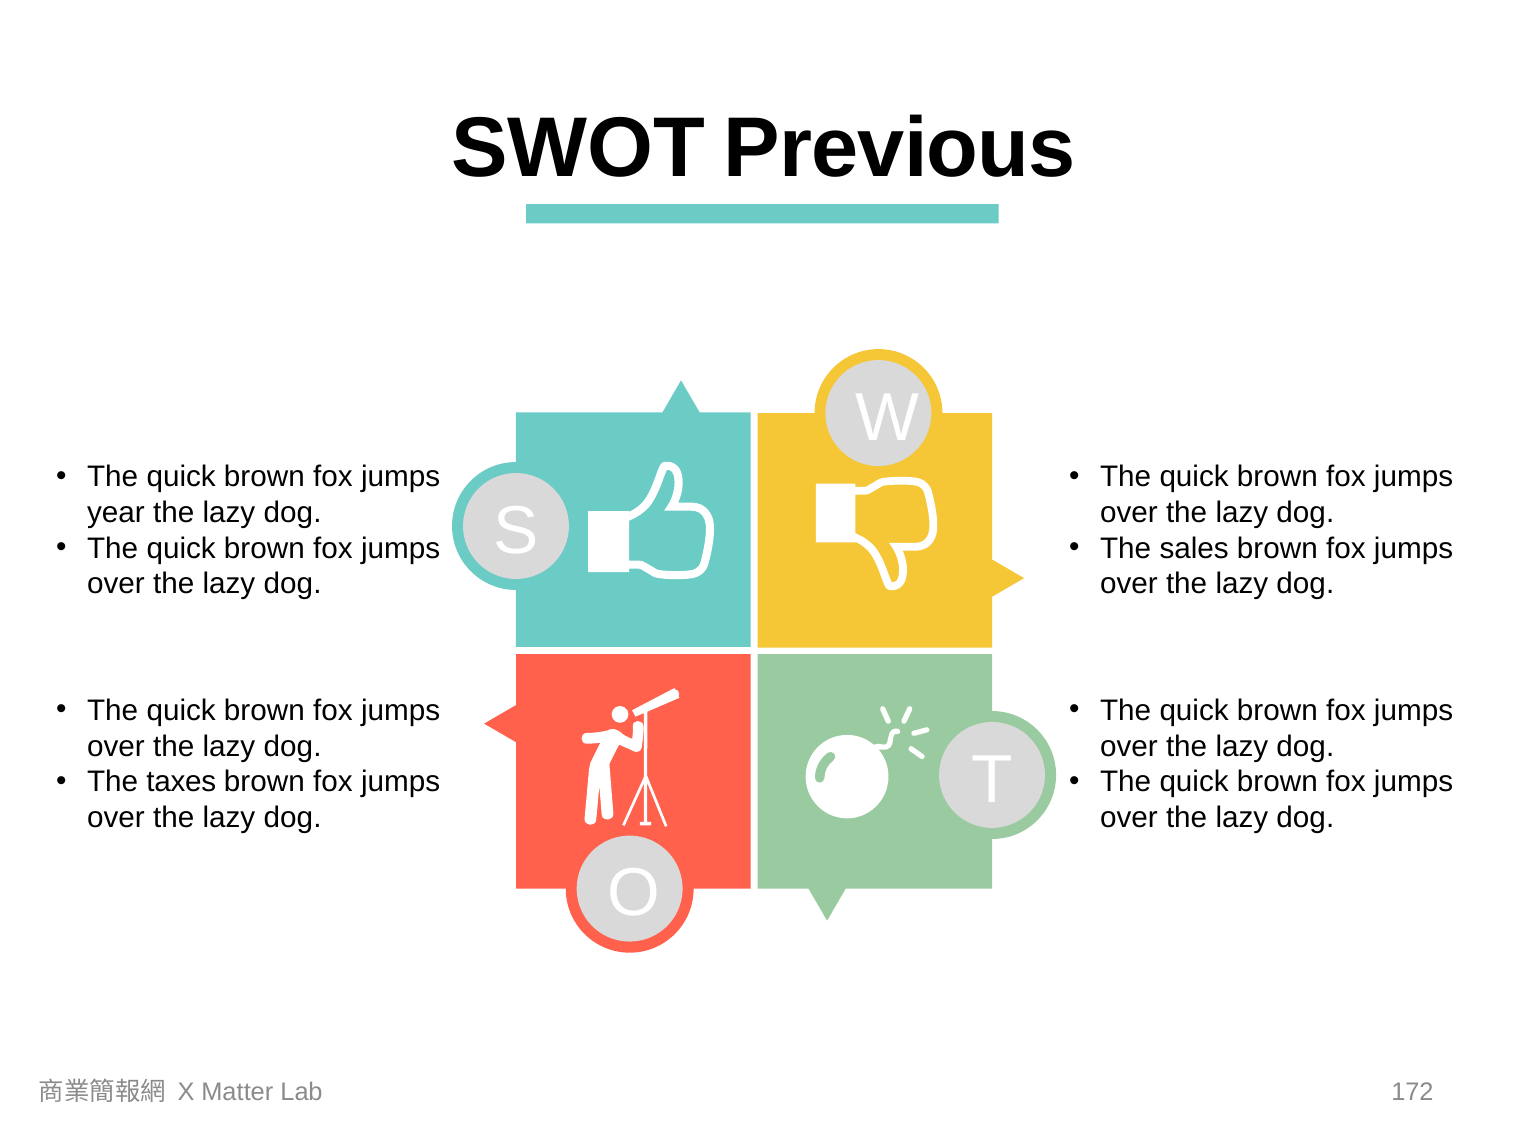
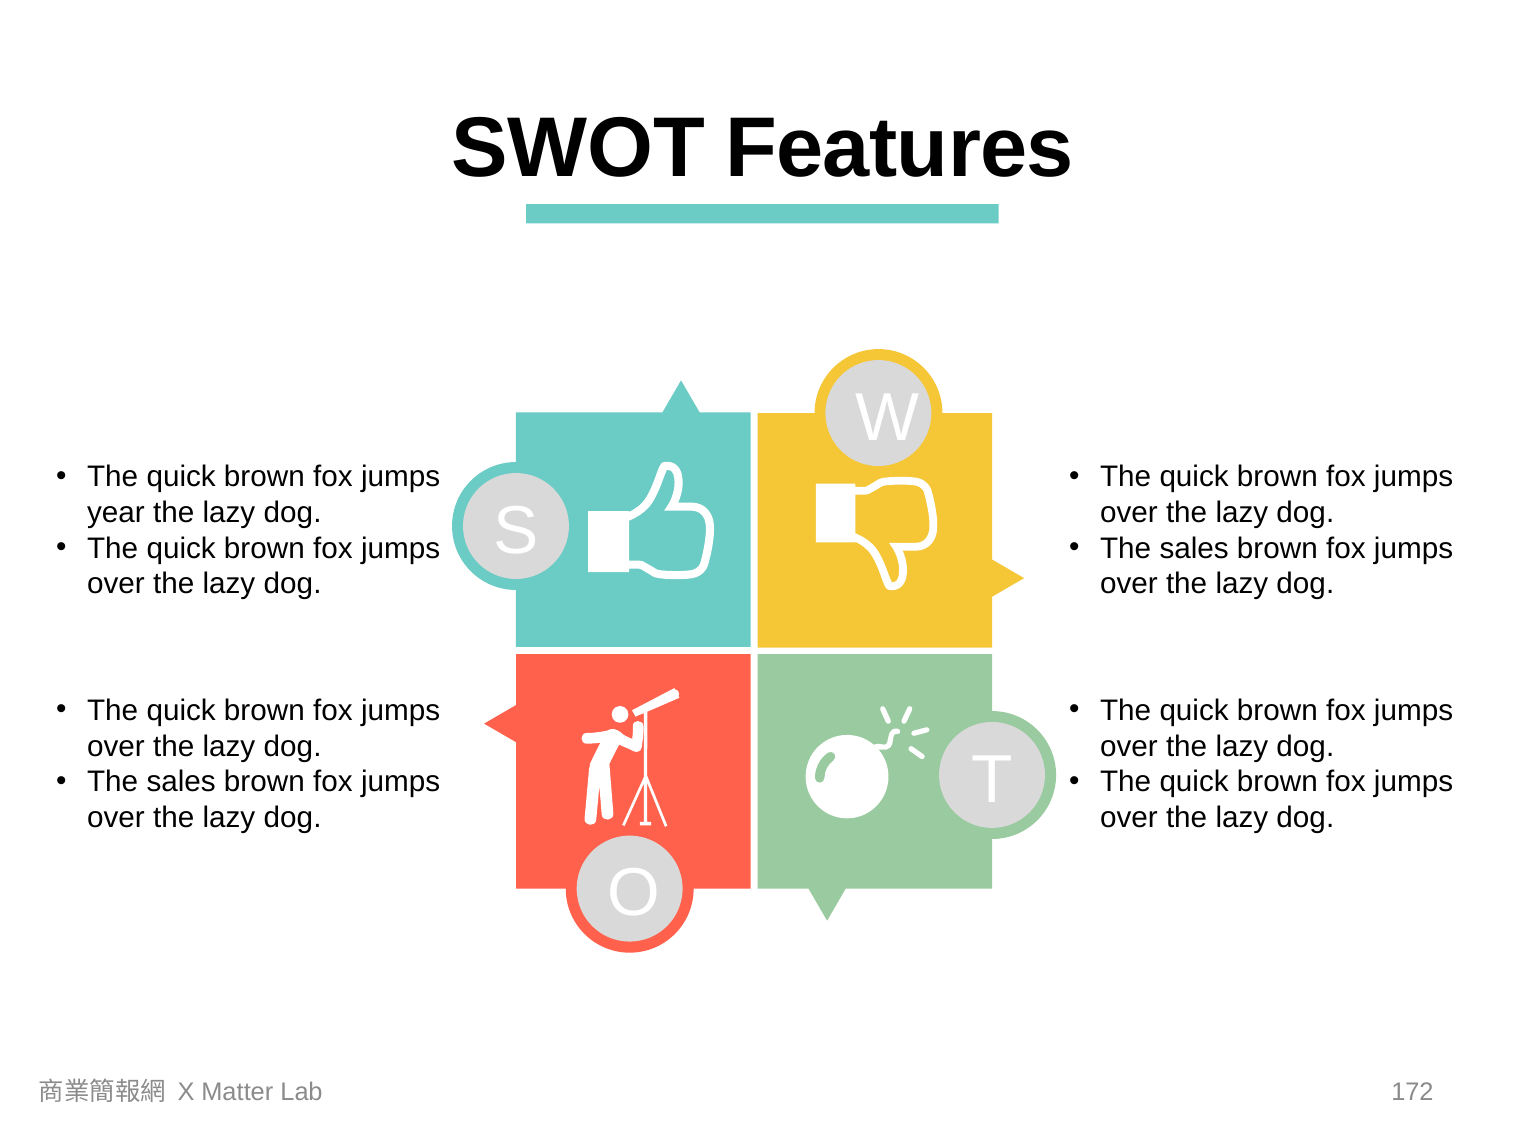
Previous: Previous -> Features (900, 148)
taxes: taxes -> sales (181, 782)
